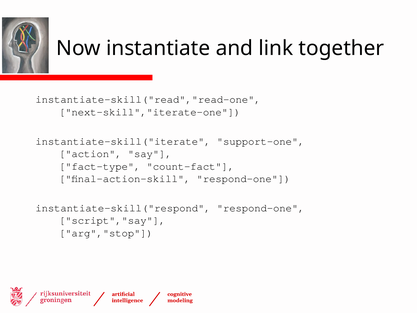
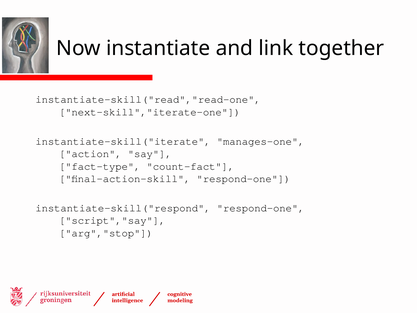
support-one: support-one -> manages-one (261, 141)
